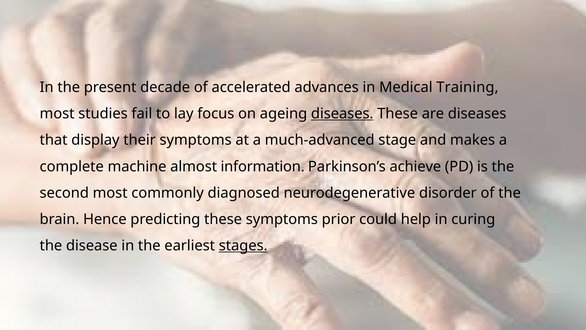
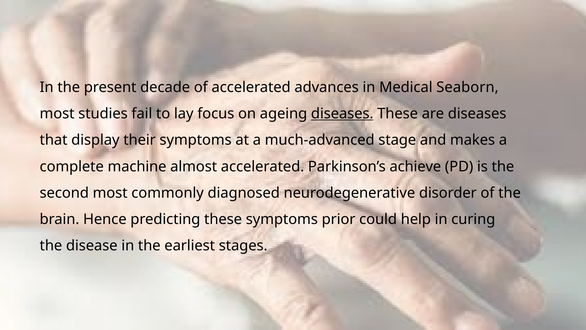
Training: Training -> Seaborn (467, 87)
almost information: information -> accelerated (263, 166)
stages underline: present -> none (243, 245)
